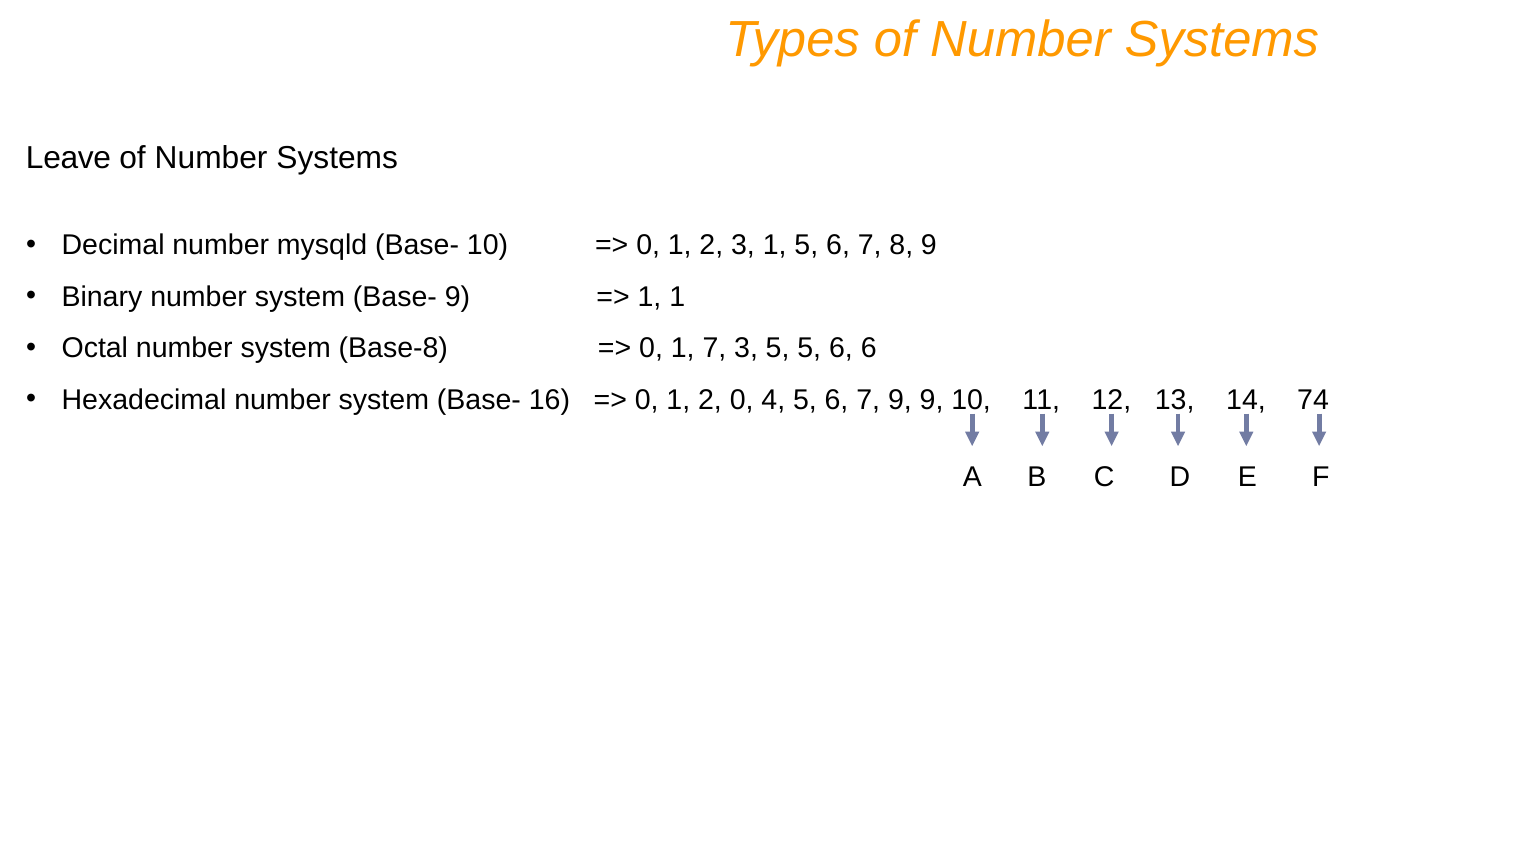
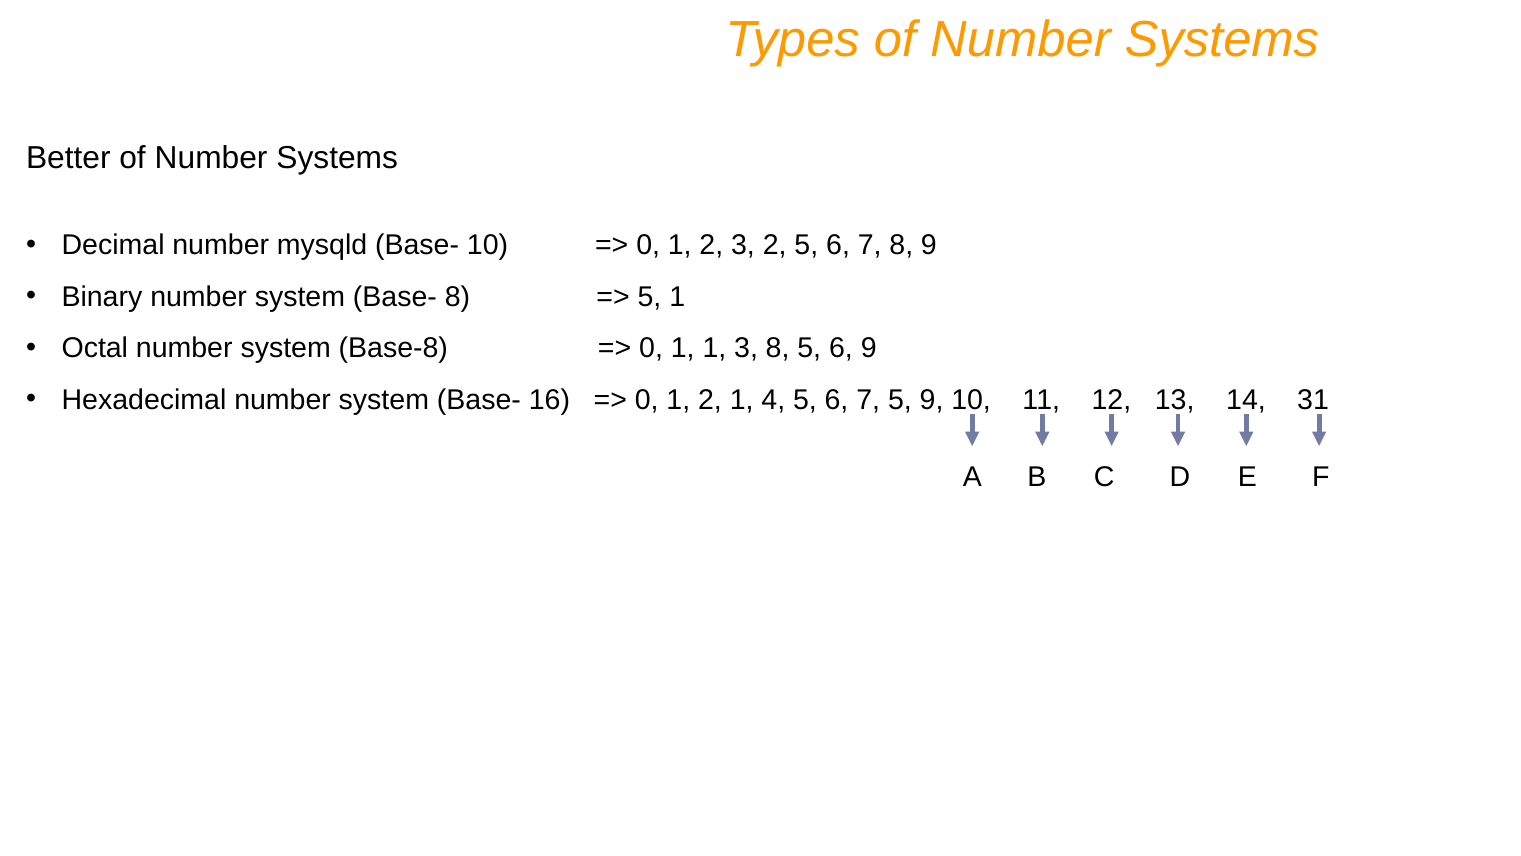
Leave: Leave -> Better (68, 158)
3 1: 1 -> 2 (775, 245)
Base- 9: 9 -> 8 (457, 297)
1: 1 -> 5 (650, 297)
1 7: 7 -> 1 (714, 348)
3 5: 5 -> 8 (778, 348)
6 6: 6 -> 9 (869, 348)
2 0: 0 -> 1 (742, 399)
7 9: 9 -> 5 (900, 399)
74: 74 -> 31 (1313, 399)
